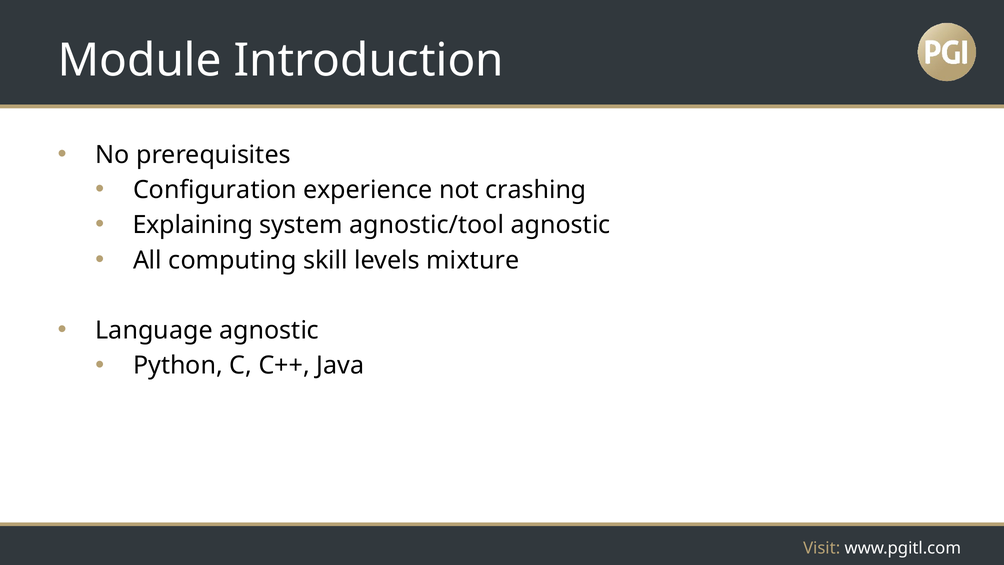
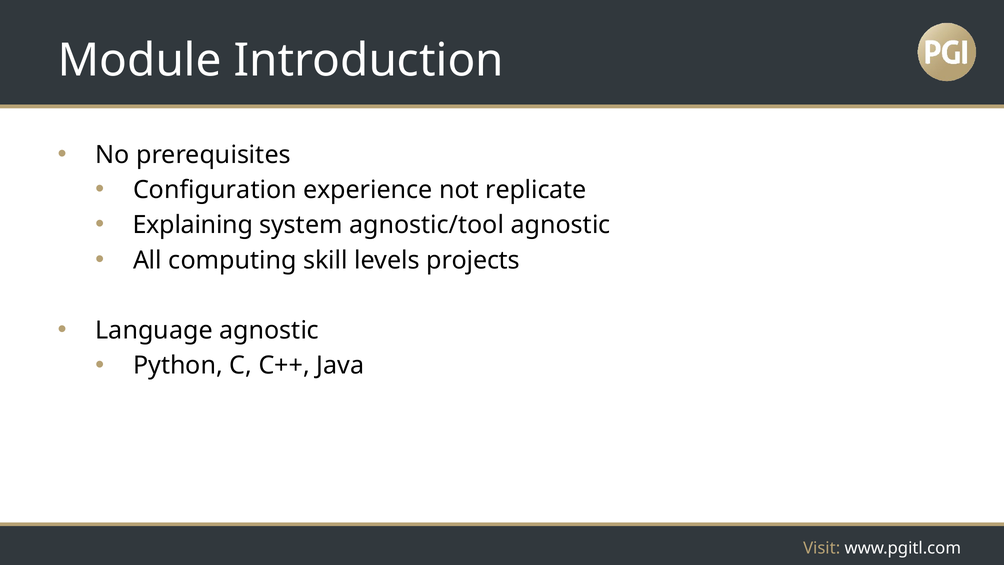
crashing: crashing -> replicate (536, 190)
mixture: mixture -> projects (473, 260)
